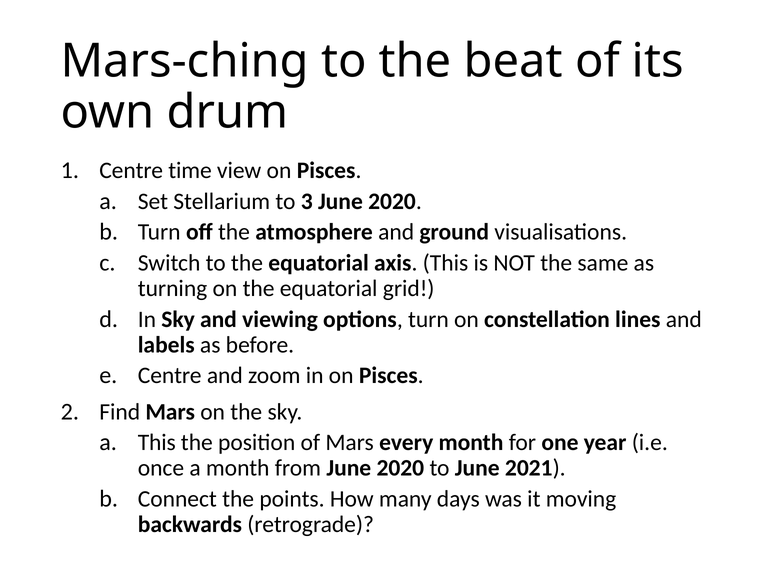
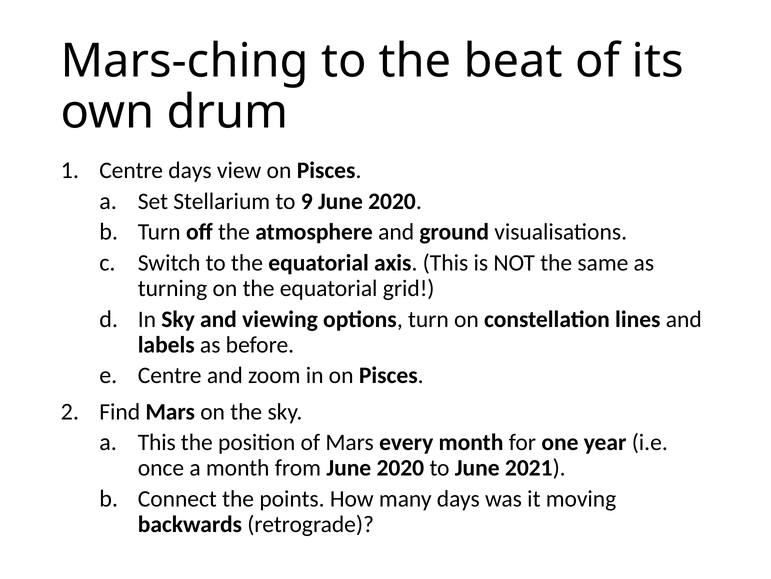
Centre time: time -> days (190, 170)
3: 3 -> 9 (307, 201)
